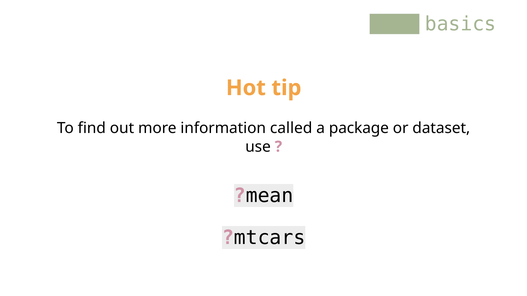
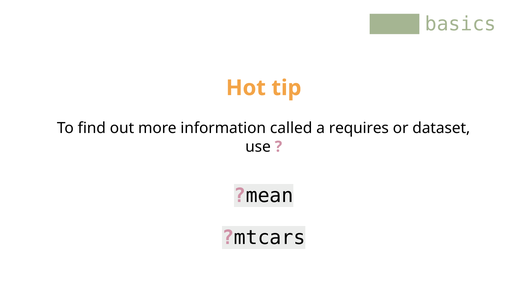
package: package -> requires (359, 128)
